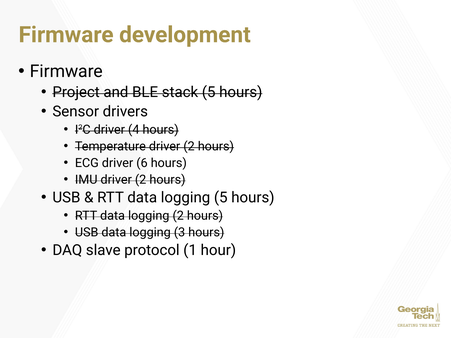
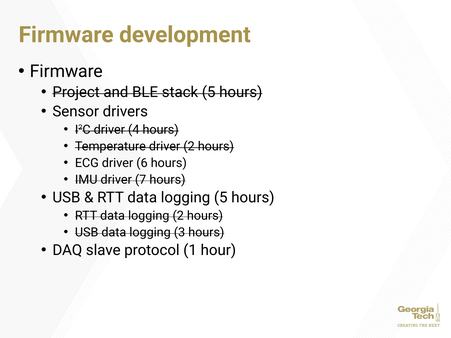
IMU driver 2: 2 -> 7 (141, 180)
